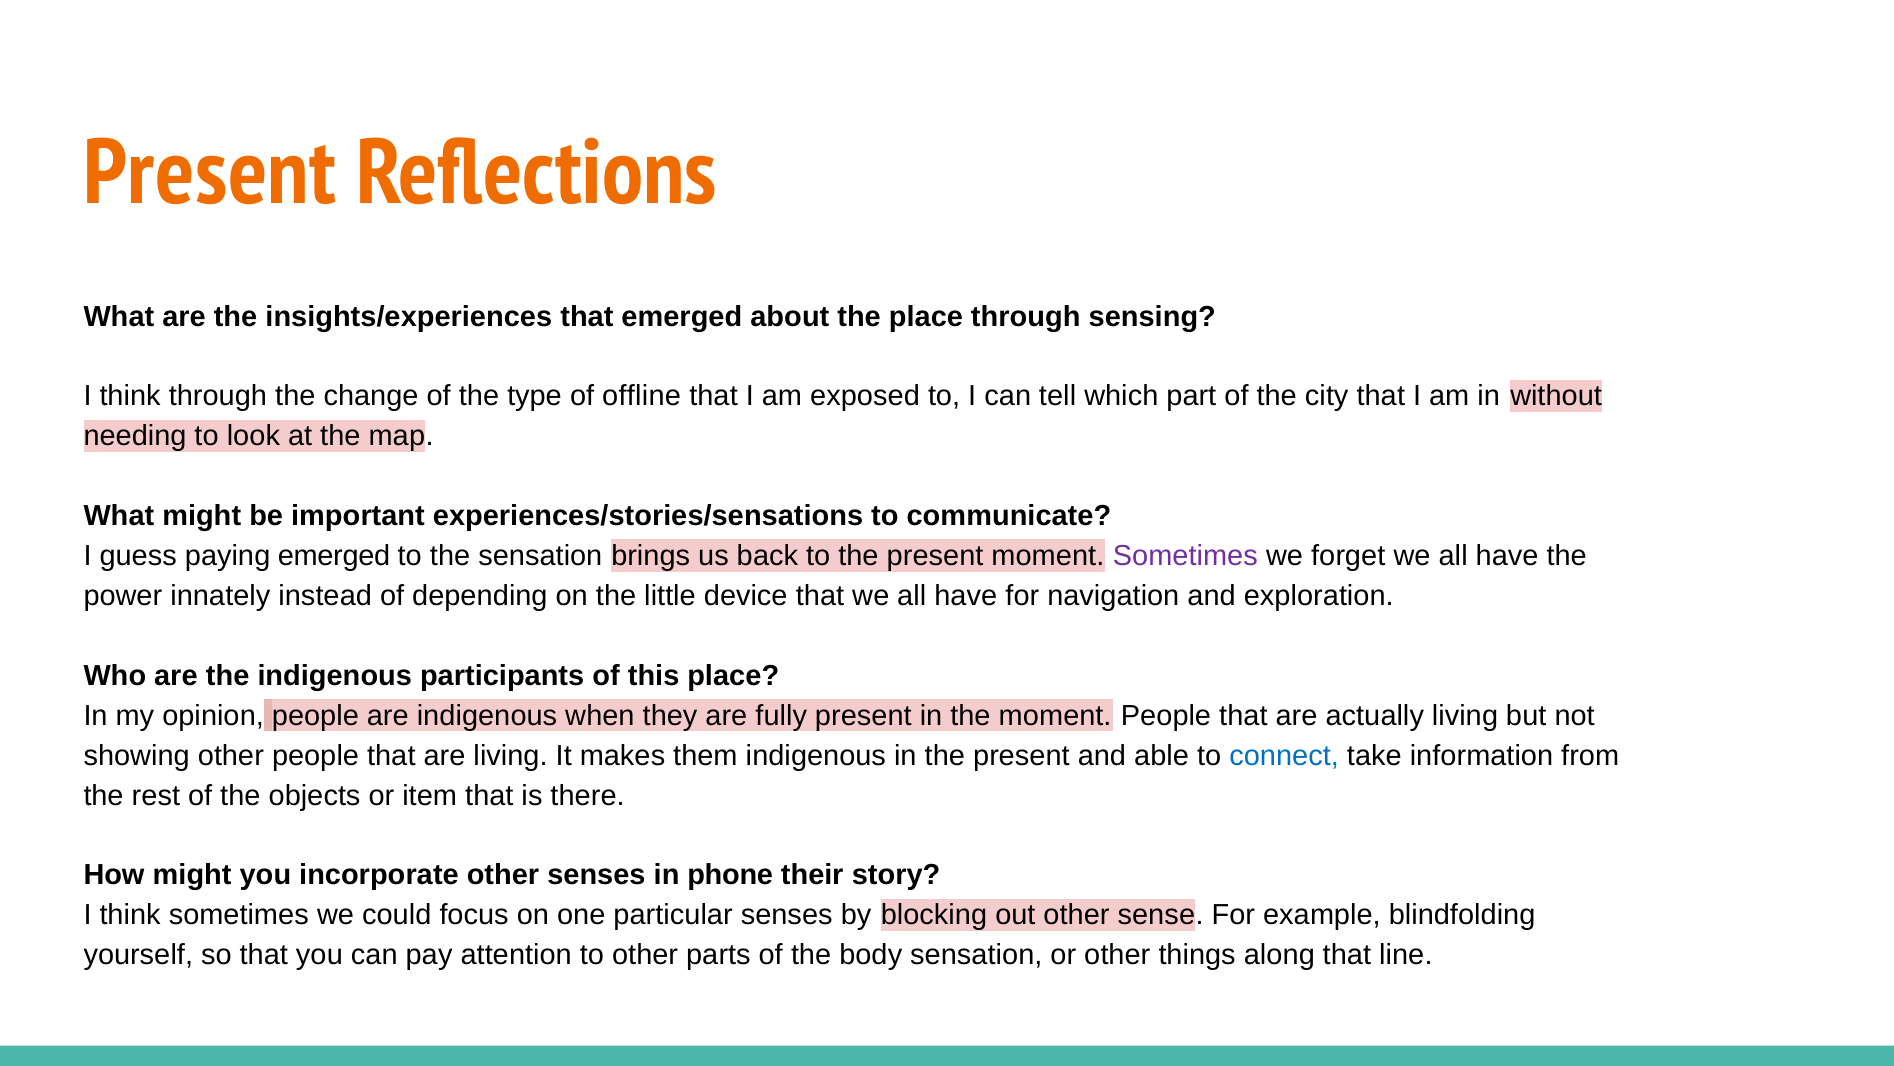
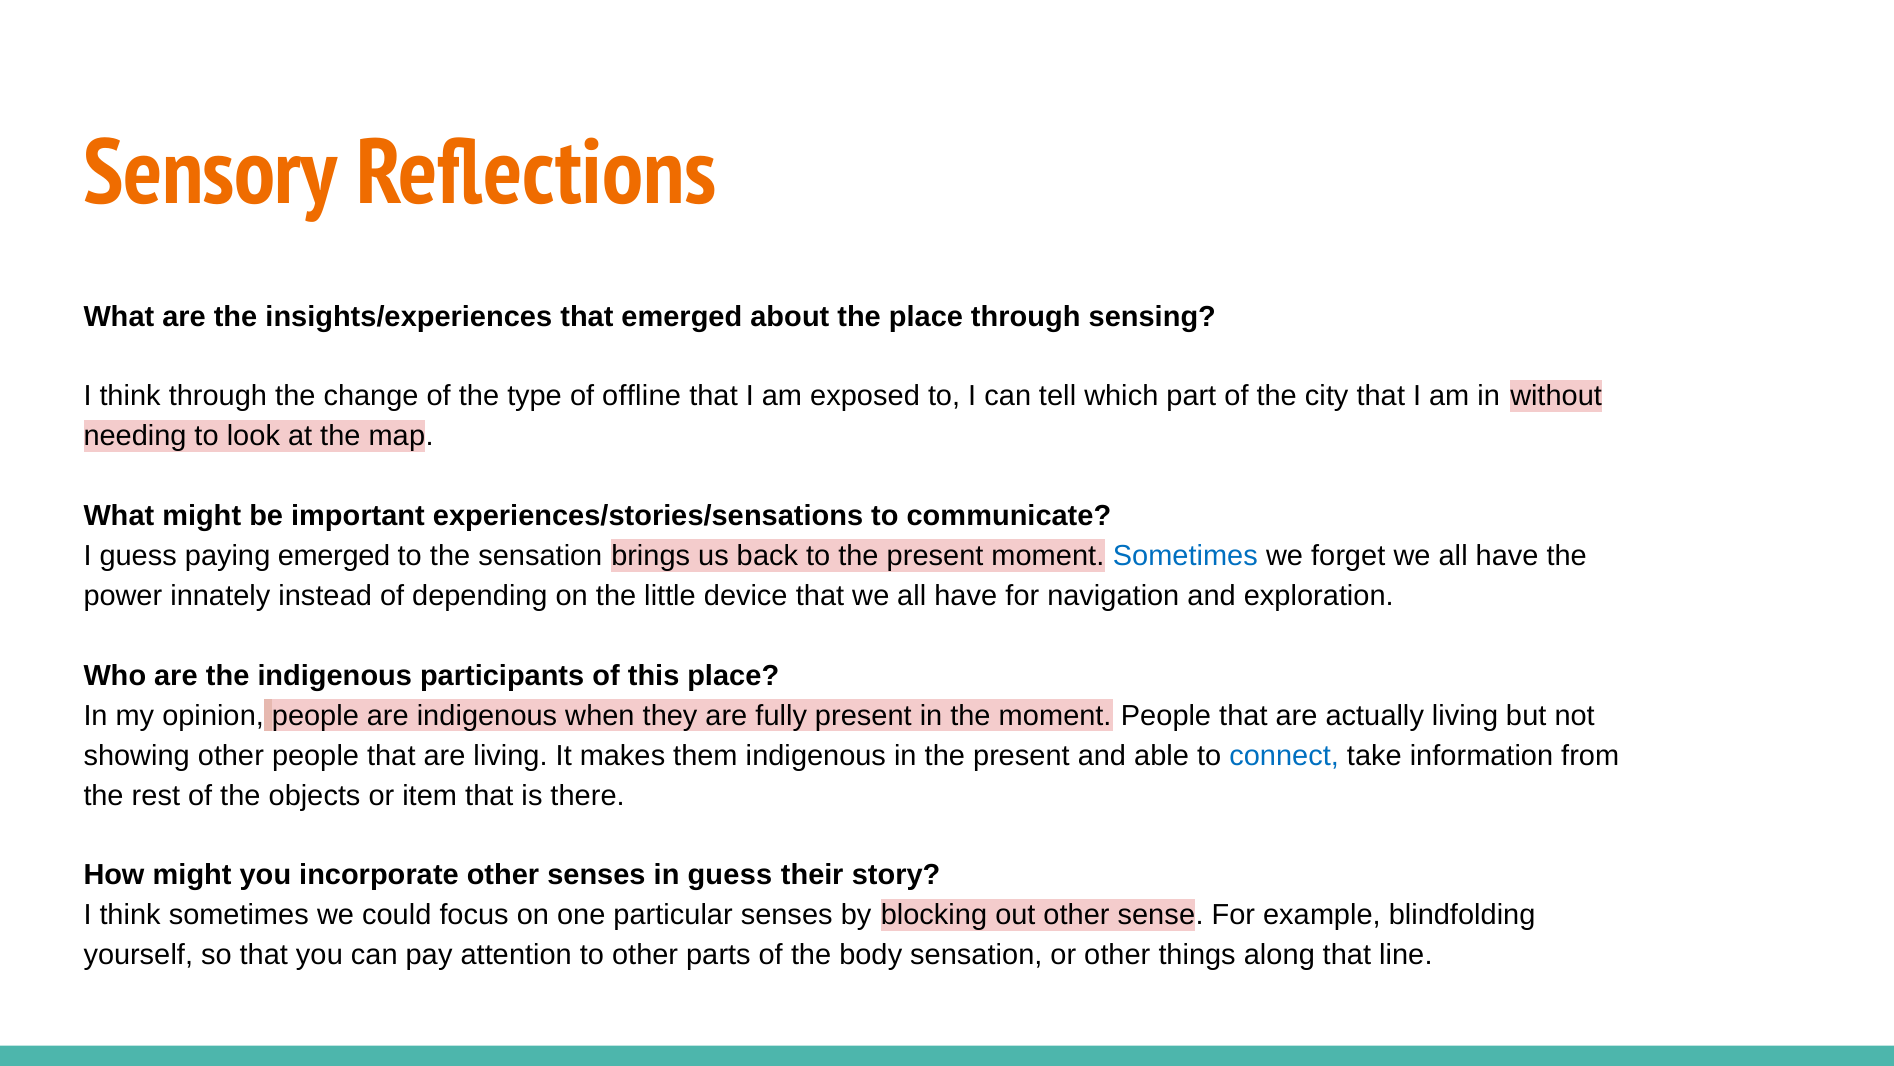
Present: Present -> Sensory (211, 173)
Sometimes colour: purple -> blue (1185, 556)
in phone: phone -> guess (730, 875)
